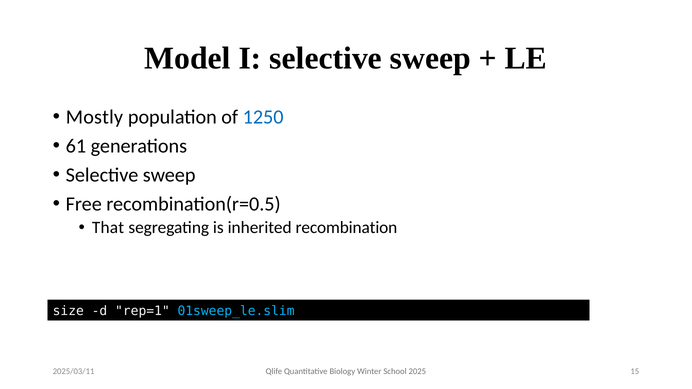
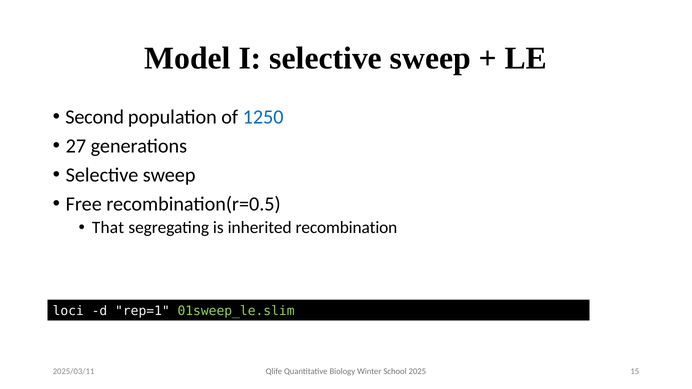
Mostly: Mostly -> Second (95, 117)
61: 61 -> 27 (76, 146)
size: size -> loci (68, 311)
01sweep_le.slim colour: light blue -> light green (236, 311)
